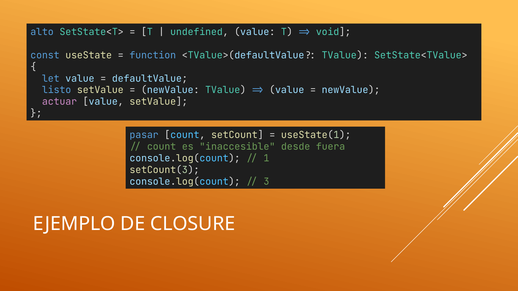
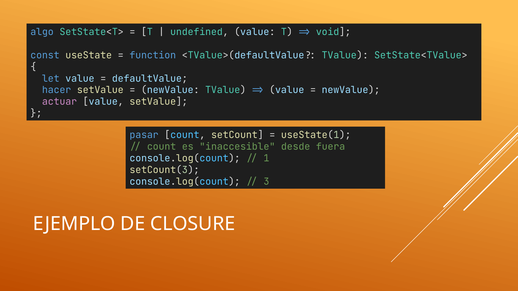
alto: alto -> algo (42, 32)
listo: listo -> hacer (57, 90)
